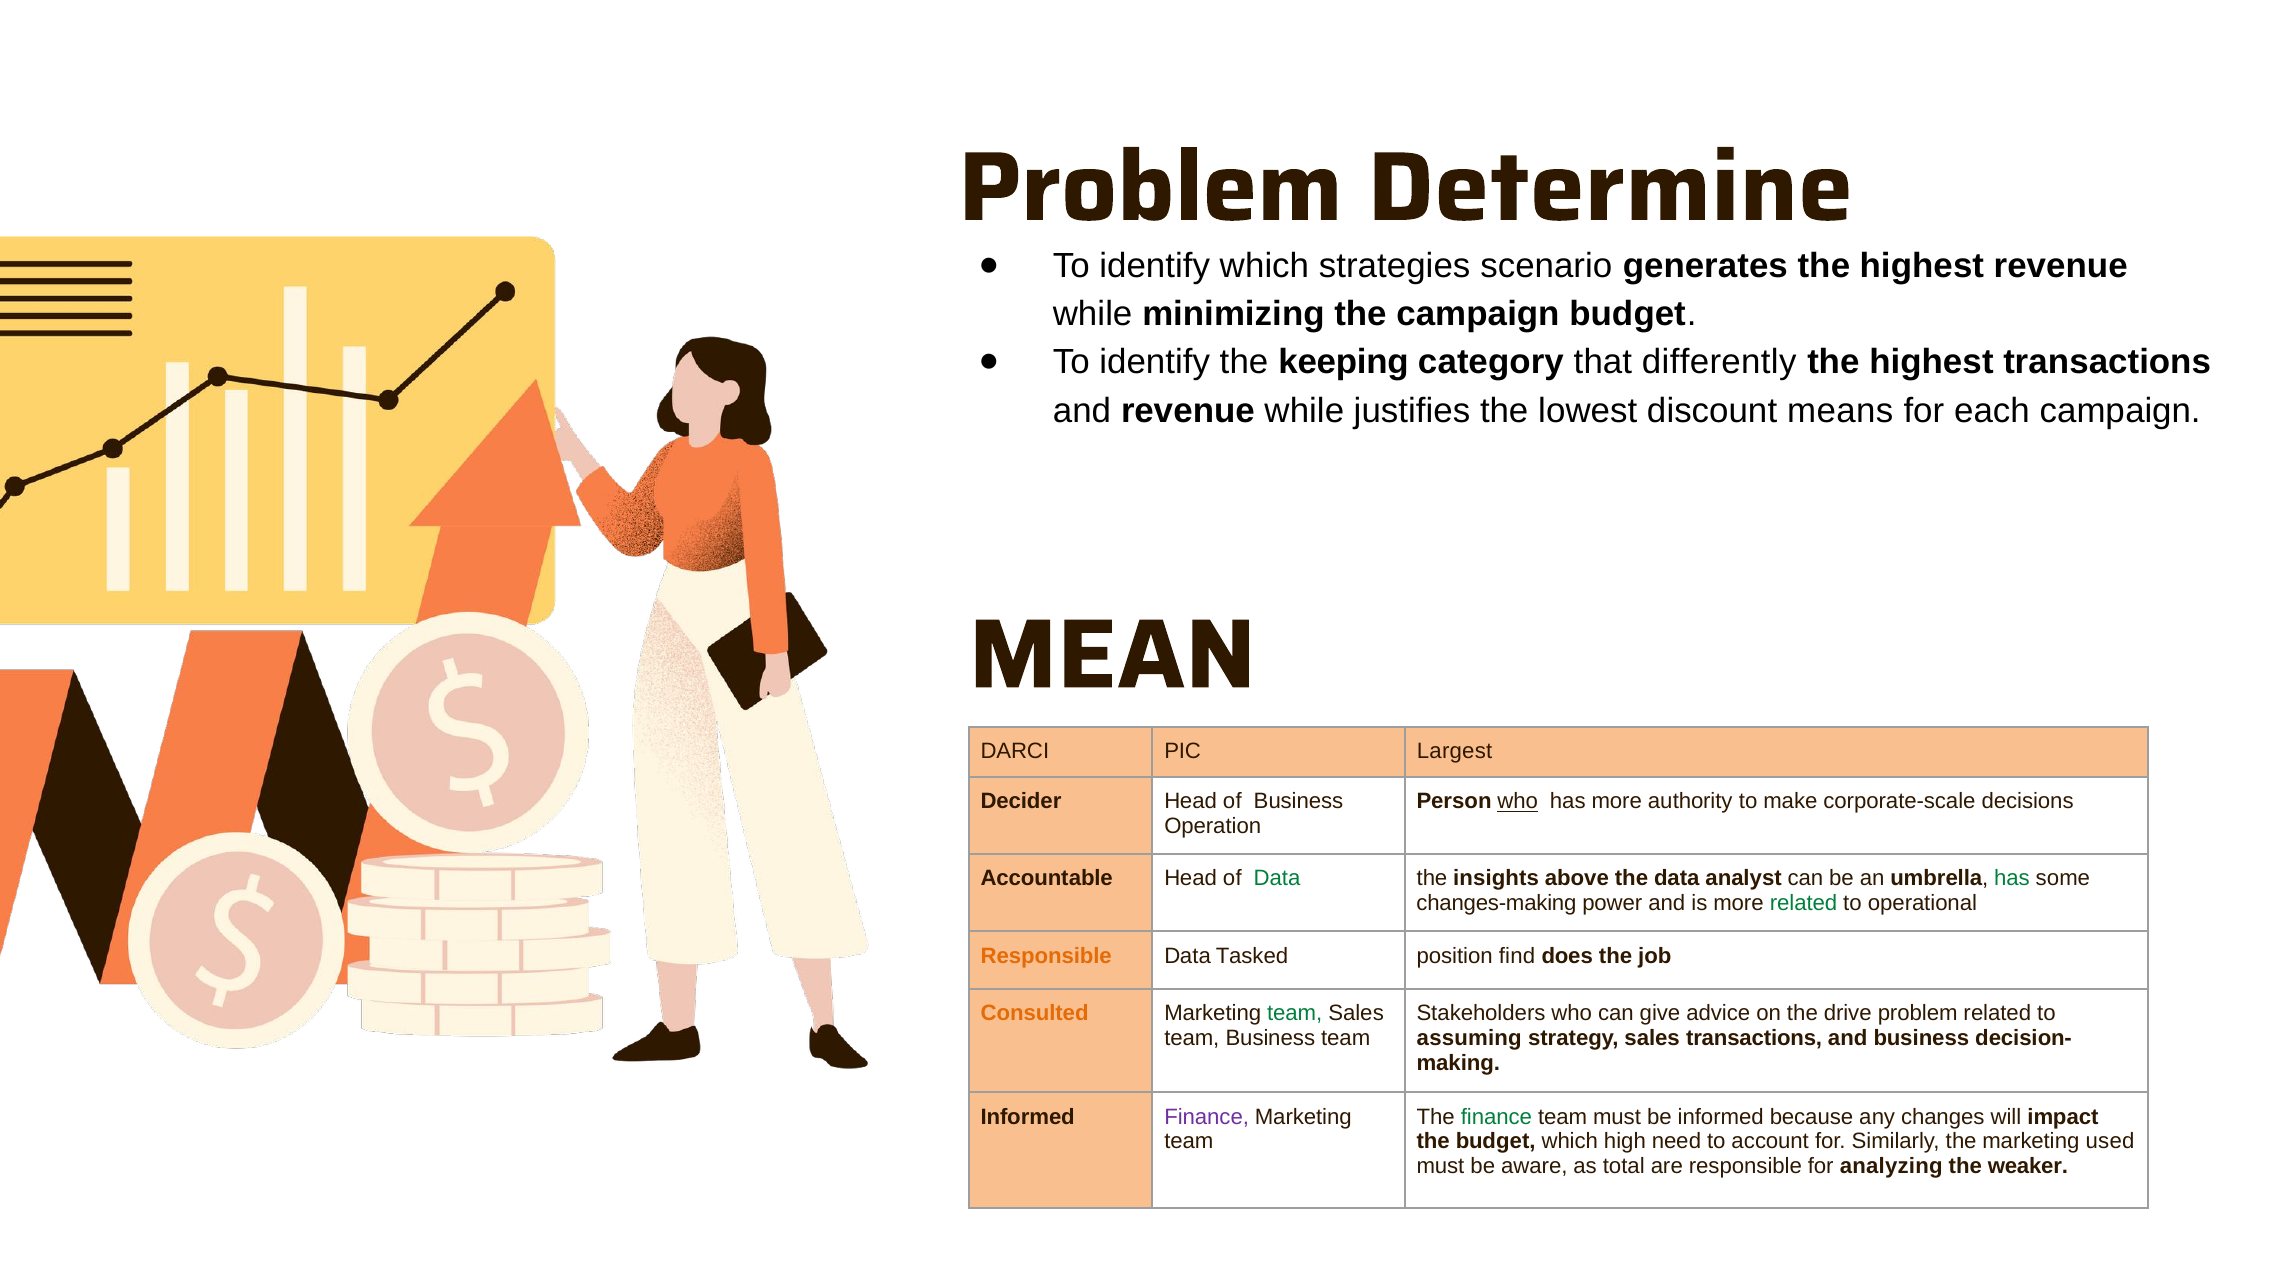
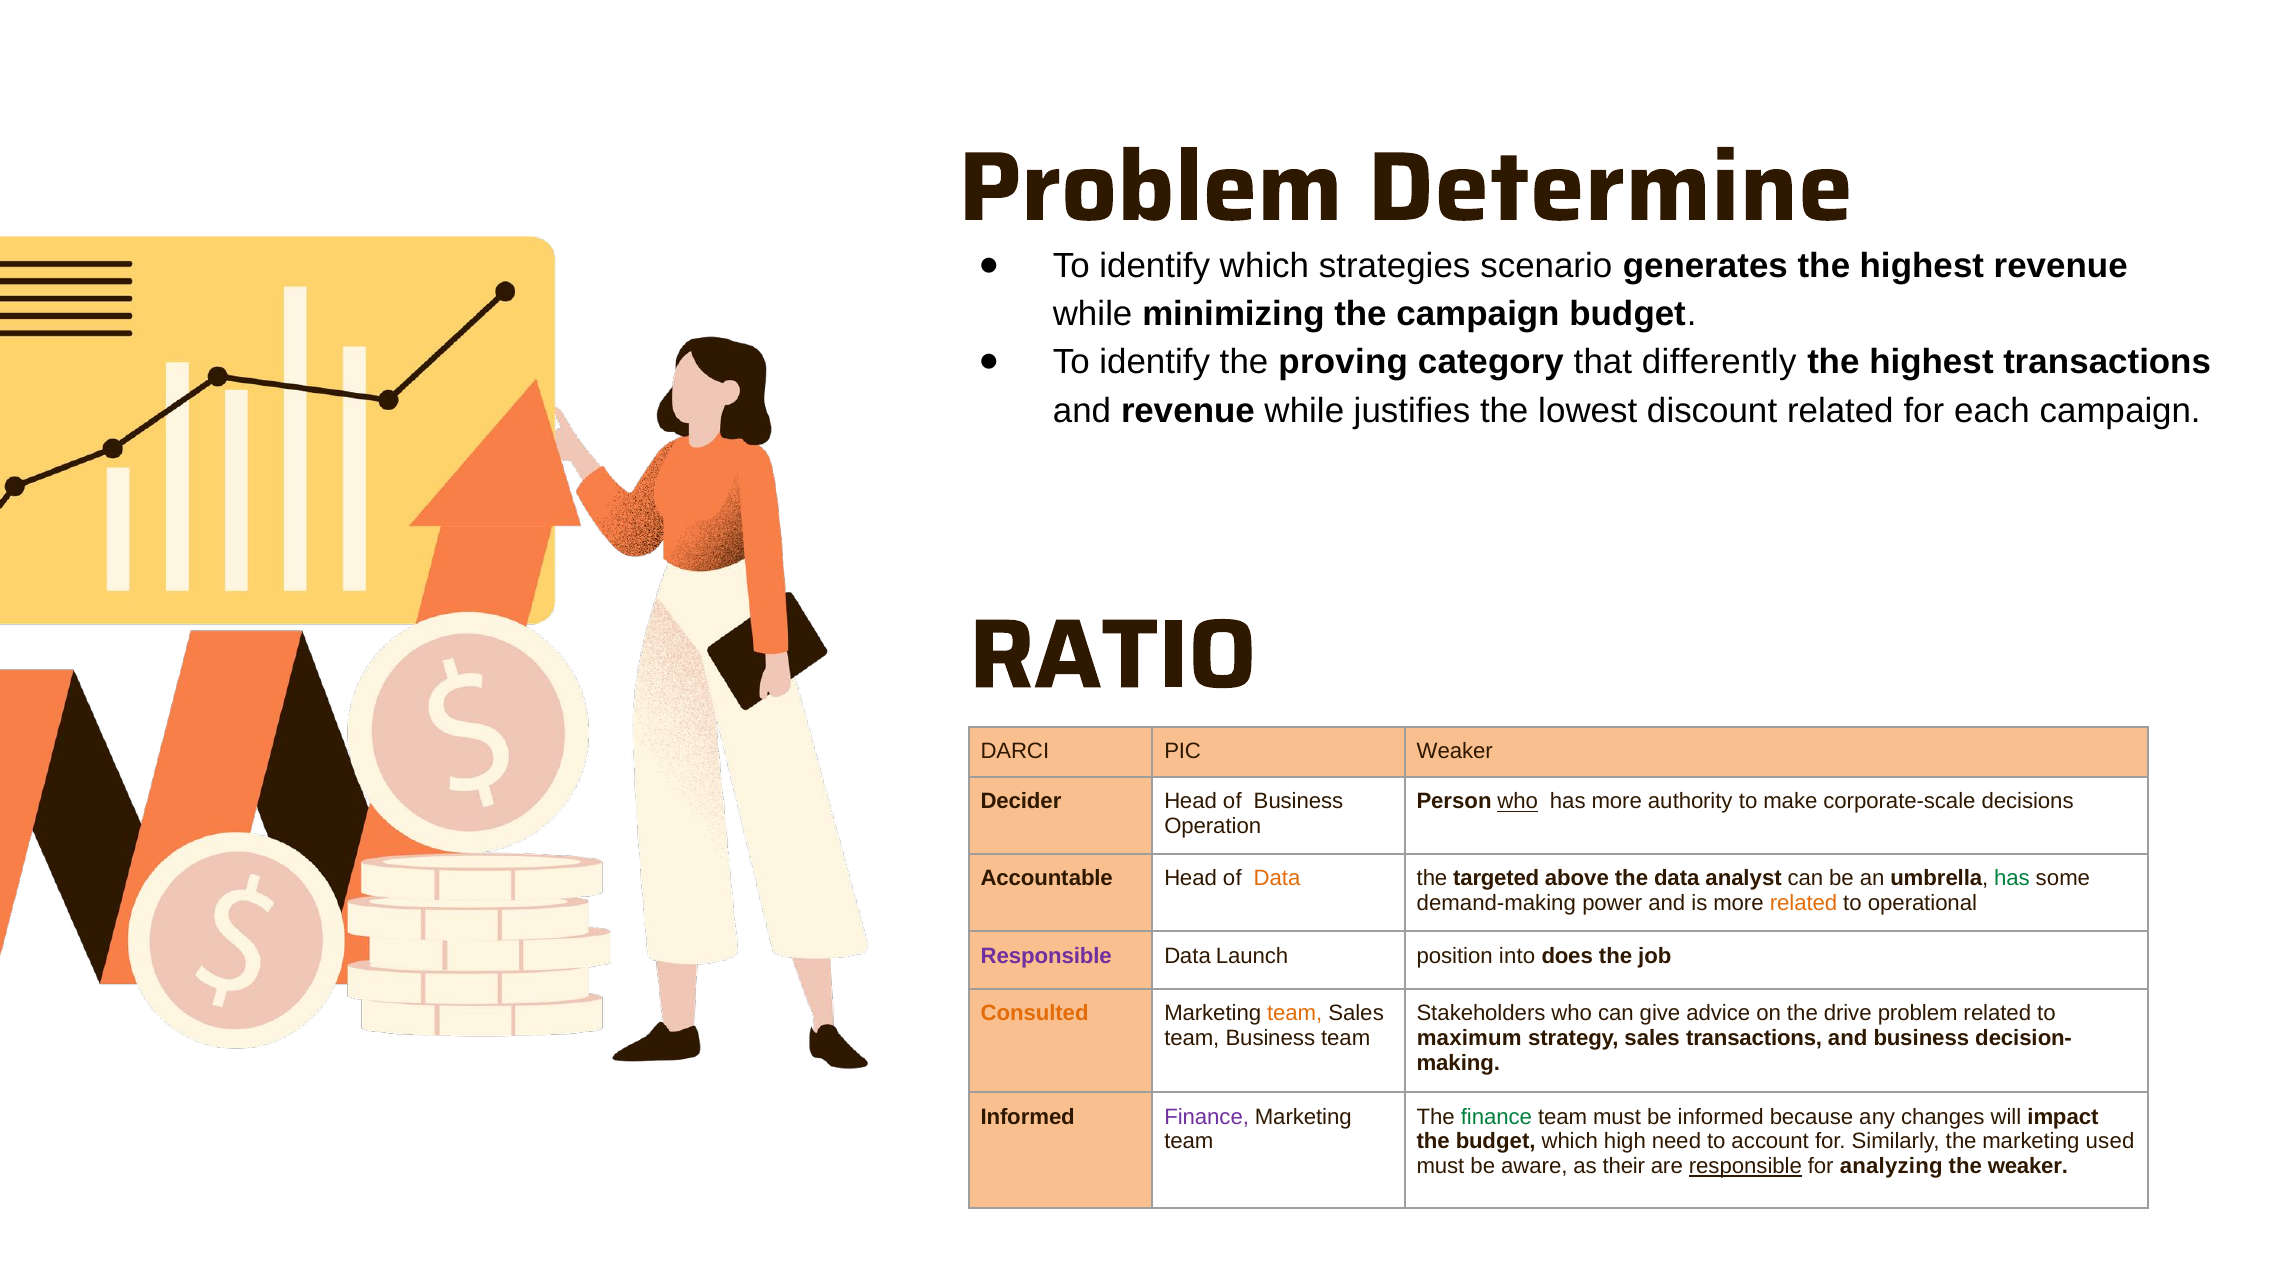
keeping: keeping -> proving (1343, 362)
discount means: means -> related (1840, 411)
MEAN: MEAN -> RATIO (1113, 655)
PIC Largest: Largest -> Weaker (1455, 751)
Data colour: green -> orange (1277, 879)
insights: insights -> targeted (1496, 879)
changes-making: changes-making -> demand-making (1496, 904)
related colour: green -> orange (1804, 904)
Responsible colour: orange -> purple (1046, 956)
Tasked: Tasked -> Launch (1252, 956)
find: find -> into (1517, 956)
team colour: green -> orange (1295, 1013)
assuming: assuming -> maximum (1469, 1038)
total: total -> their (1624, 1167)
responsible underline: none -> present (1745, 1167)
